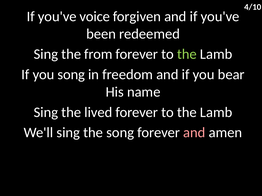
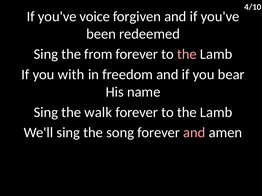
the colour: light green -> pink (187, 54)
you song: song -> with (71, 75)
lived: lived -> walk (98, 113)
